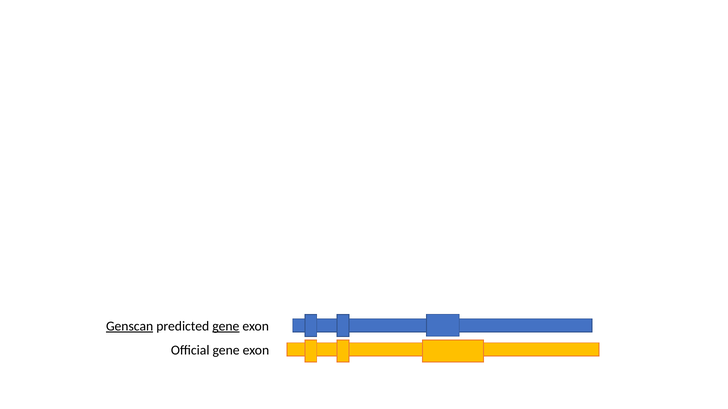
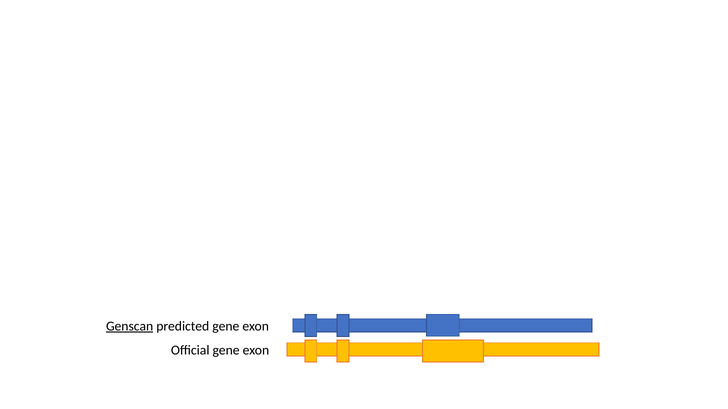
gene underline: present -> none (226, 327)
